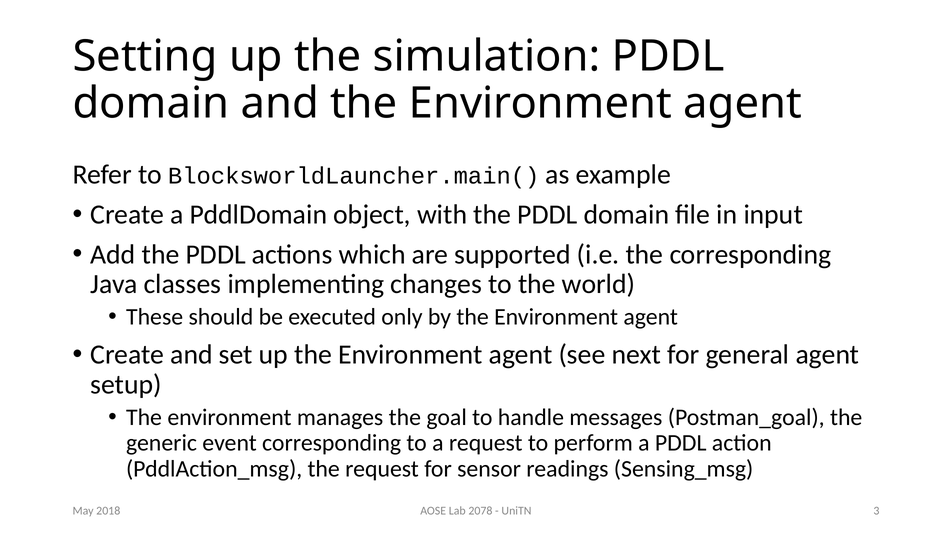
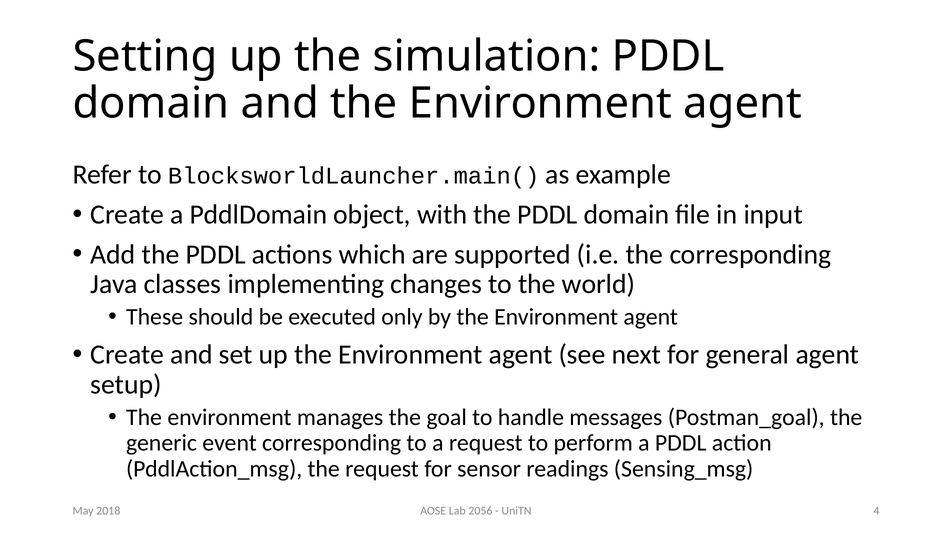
2078: 2078 -> 2056 (480, 511)
3: 3 -> 4 (876, 511)
